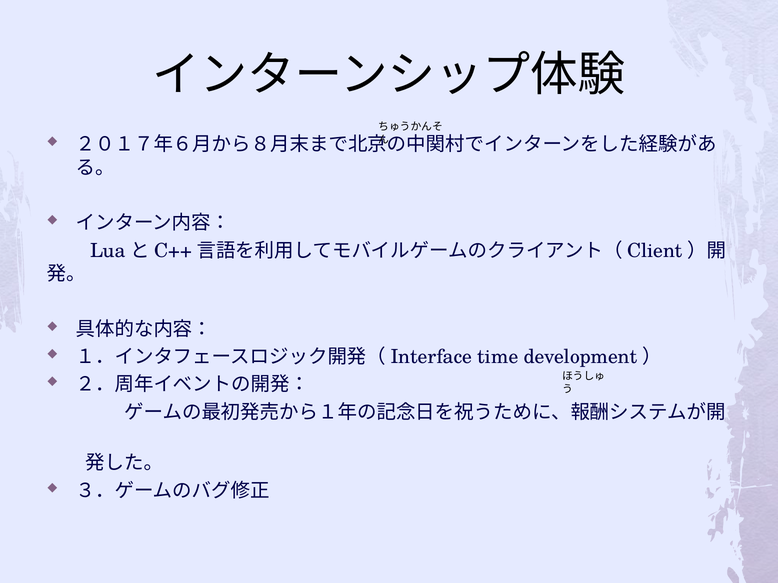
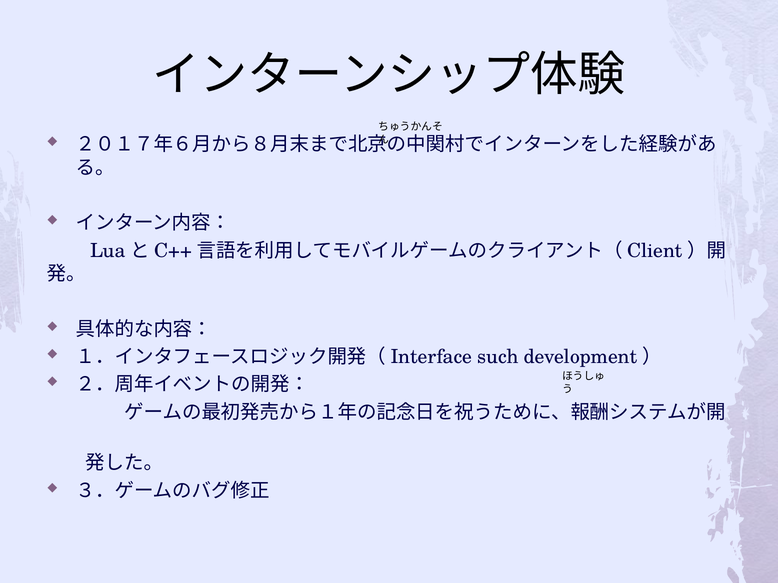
time: time -> such (498, 357)
